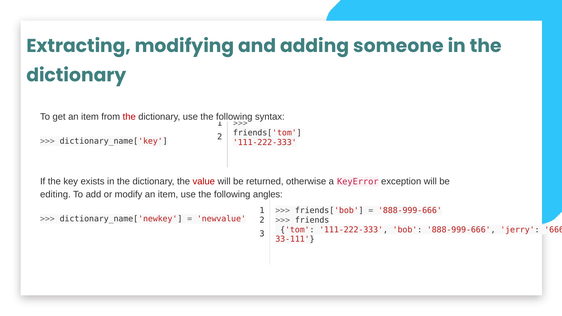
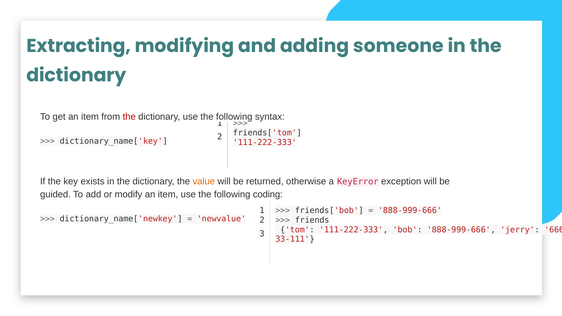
value colour: red -> orange (204, 182)
editing: editing -> guided (55, 195)
angles: angles -> coding (268, 195)
